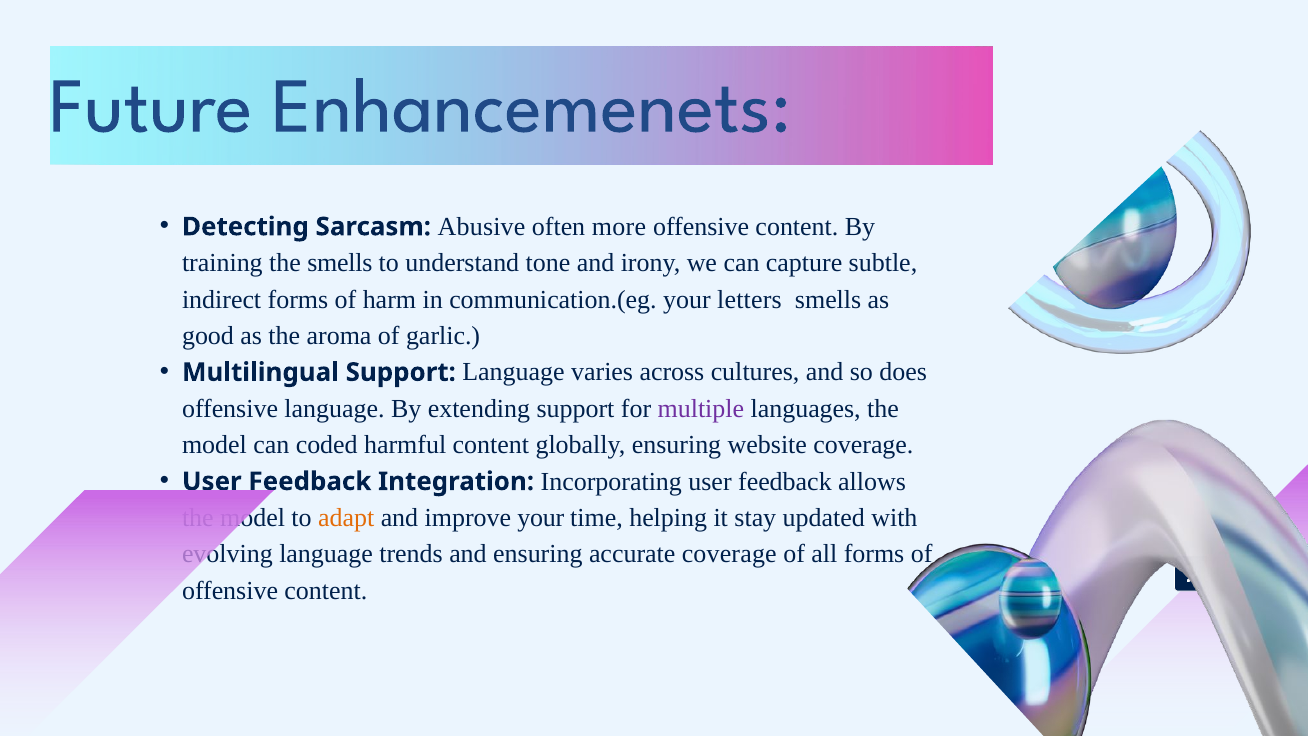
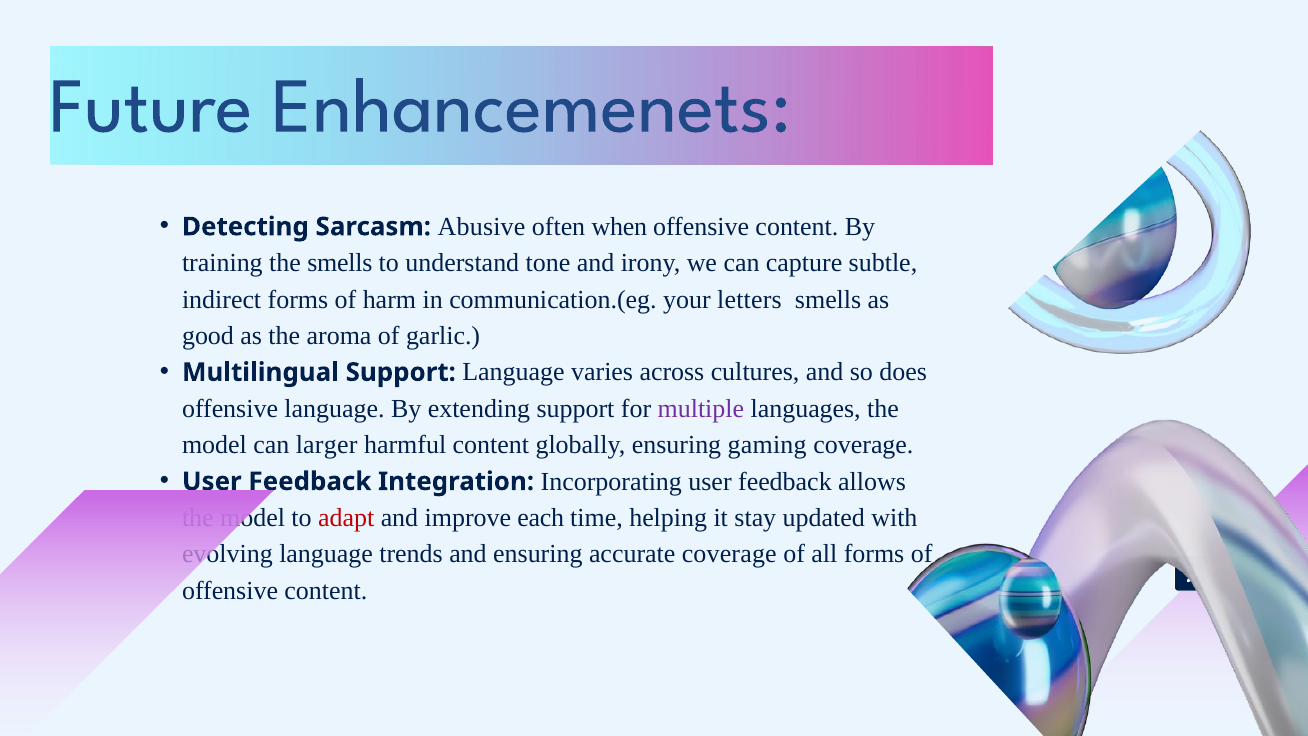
more: more -> when (619, 227)
coded: coded -> larger (327, 445)
website: website -> gaming (767, 445)
adapt colour: orange -> red (346, 518)
improve your: your -> each (541, 518)
